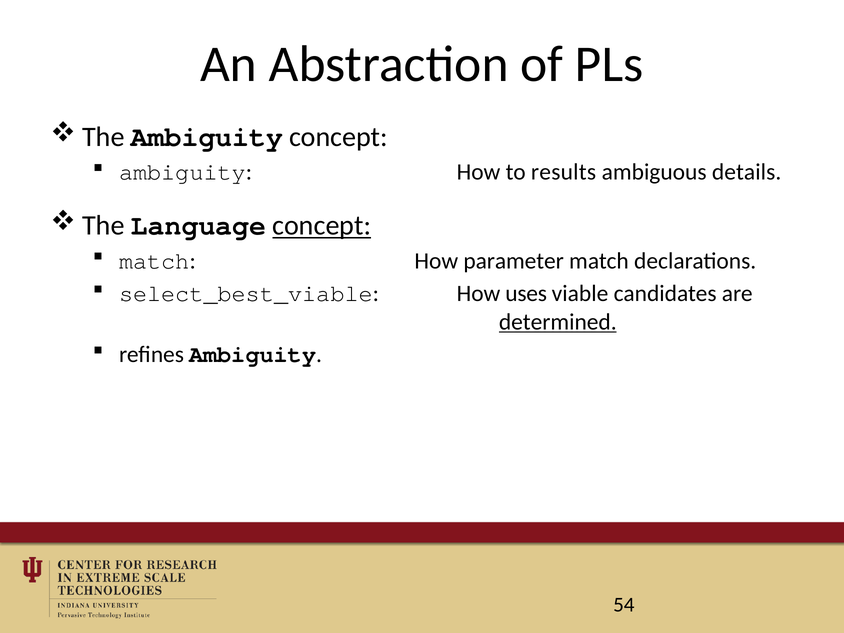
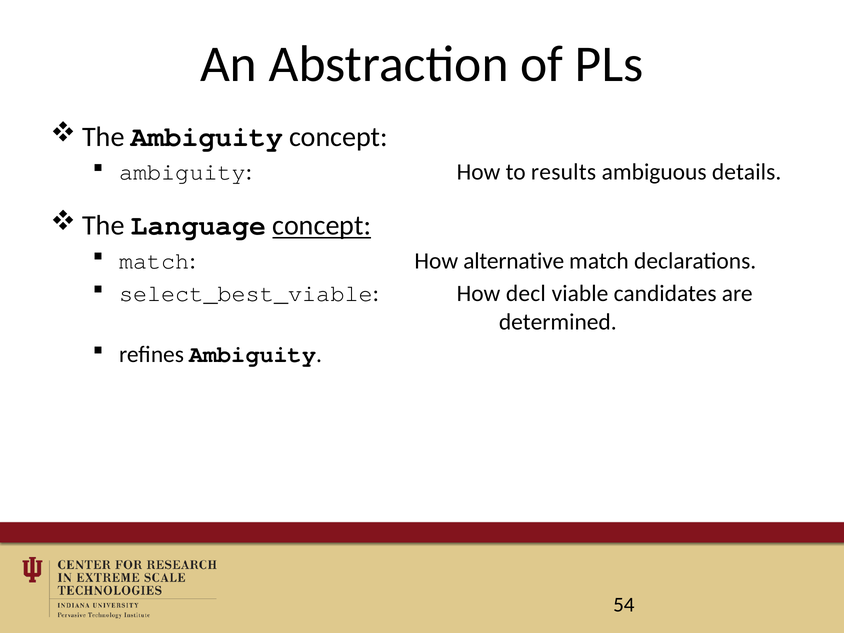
parameter: parameter -> alternative (514, 261)
uses: uses -> decl (526, 294)
determined underline: present -> none (558, 322)
